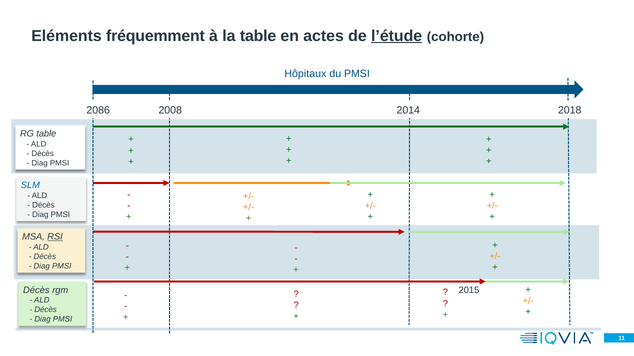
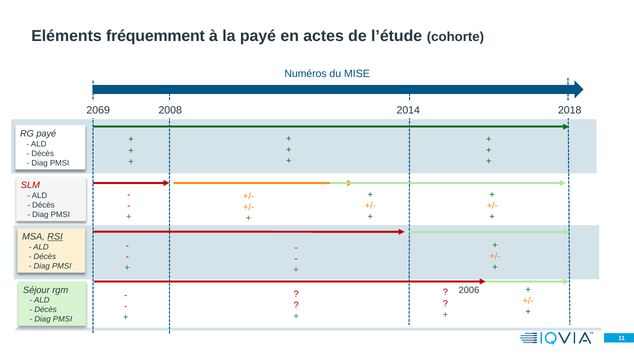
la table: table -> payé (258, 36)
l’étude underline: present -> none (397, 36)
Hôpitaux: Hôpitaux -> Numéros (305, 74)
du PMSI: PMSI -> MISE (357, 74)
2086: 2086 -> 2069 (98, 110)
RG table: table -> payé (46, 134)
SLM colour: blue -> red (30, 186)
Décès: Décès -> Séjour (36, 291)
2015: 2015 -> 2006 (469, 291)
